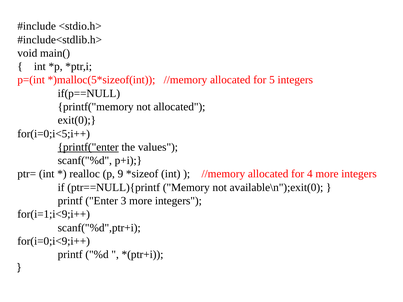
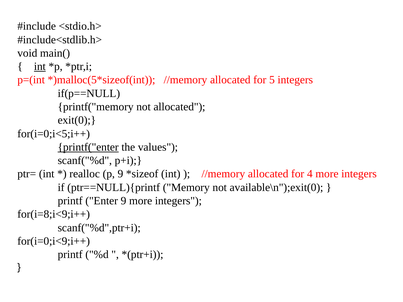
int underline: none -> present (40, 67)
Enter 3: 3 -> 9 (123, 201)
for(i=1;i<9;i++: for(i=1;i<9;i++ -> for(i=8;i<9;i++ (54, 214)
